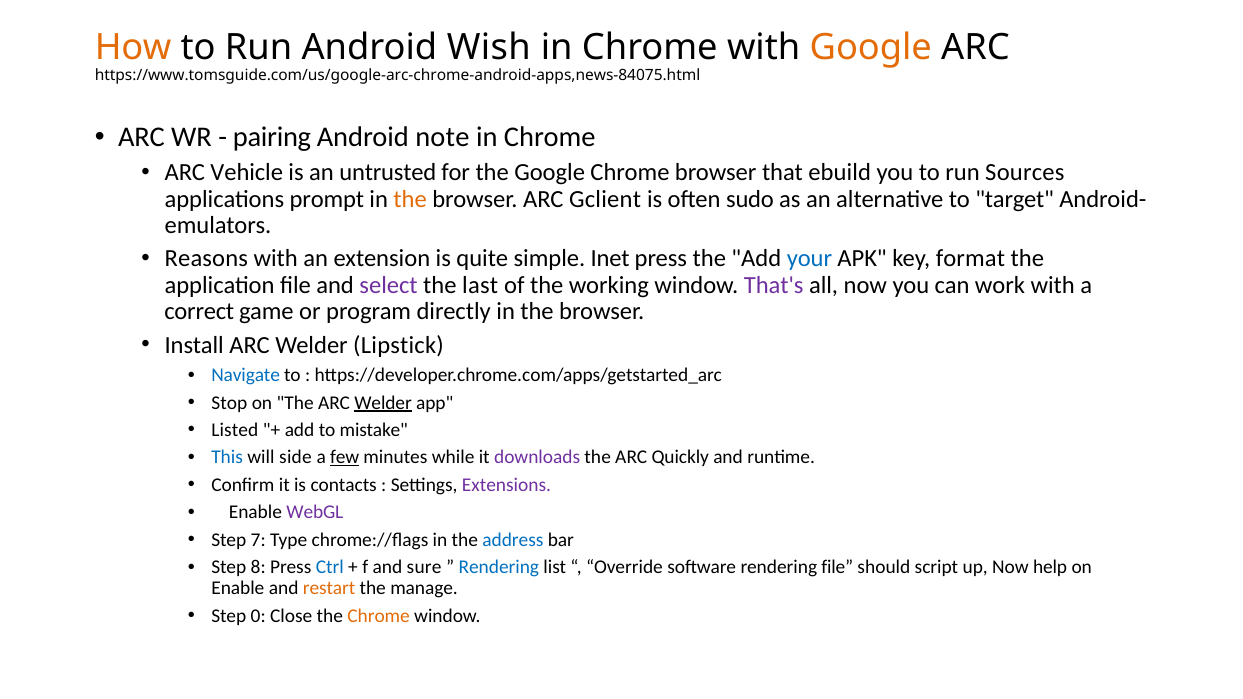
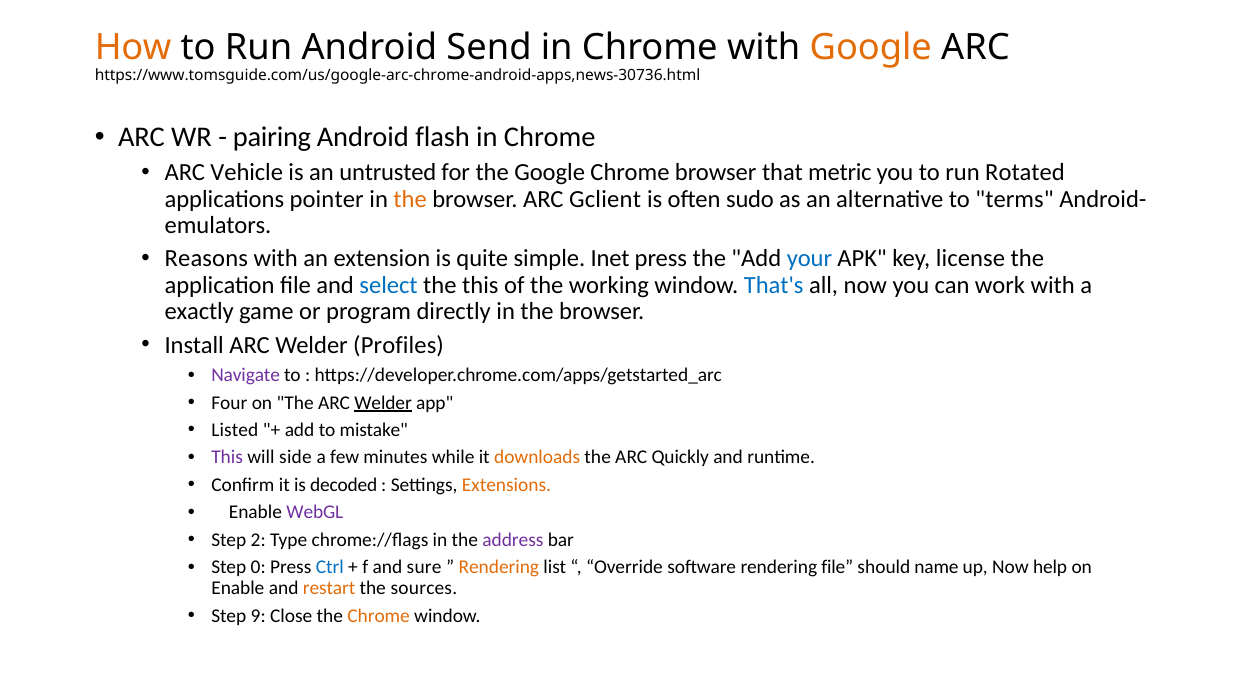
Wish: Wish -> Send (489, 47)
https://www.tomsguide.com/us/google-arc-chrome-android-apps,news-84075.html: https://www.tomsguide.com/us/google-arc-chrome-android-apps,news-84075.html -> https://www.tomsguide.com/us/google-arc-chrome-android-apps,news-30736.html (398, 75)
note: note -> flash (443, 137)
ebuild: ebuild -> metric (840, 173)
Sources: Sources -> Rotated (1025, 173)
prompt: prompt -> pointer (327, 199)
target: target -> terms (1015, 199)
format: format -> license (970, 259)
select colour: purple -> blue (389, 285)
the last: last -> this (480, 285)
That's colour: purple -> blue (774, 285)
correct: correct -> exactly (199, 312)
Lipstick: Lipstick -> Profiles (399, 345)
Navigate colour: blue -> purple (246, 375)
Stop: Stop -> Four (229, 403)
This colour: blue -> purple (227, 458)
few underline: present -> none (345, 458)
downloads colour: purple -> orange (537, 458)
contacts: contacts -> decoded (344, 485)
Extensions colour: purple -> orange (506, 485)
7: 7 -> 2 (258, 540)
address colour: blue -> purple (513, 540)
8: 8 -> 0 (258, 567)
Rendering colour: blue -> orange (499, 567)
script: script -> name (936, 567)
manage: manage -> sources (424, 588)
0: 0 -> 9 (258, 616)
